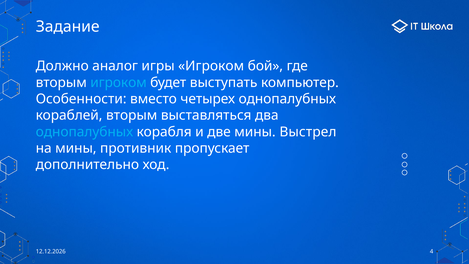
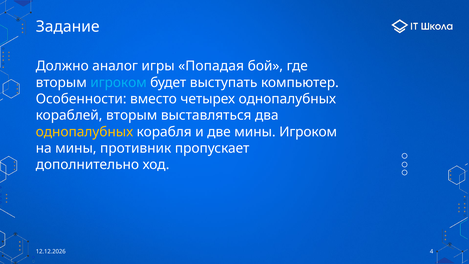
игры Игроком: Игроком -> Попадая (211, 66)
однопалубных colour: light blue -> yellow (84, 132)
мины Выстрел: Выстрел -> Игроком (308, 132)
